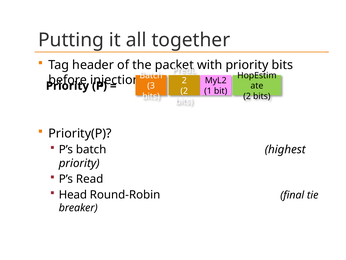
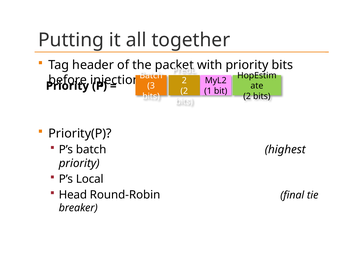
Read: Read -> Local (90, 179)
